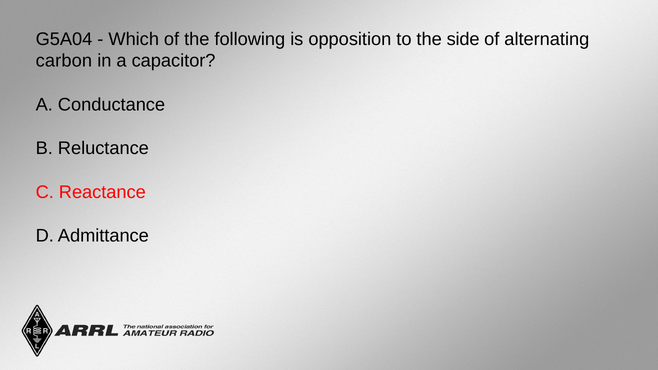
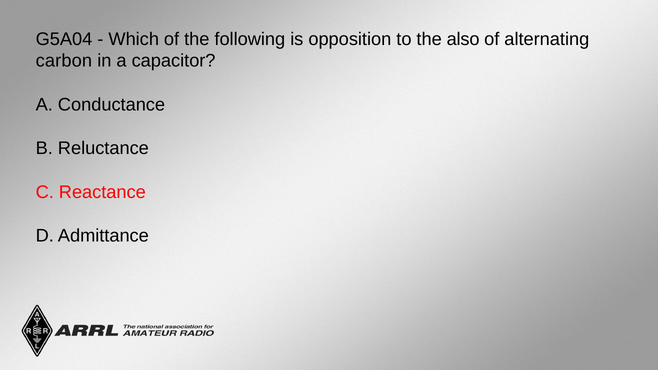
side: side -> also (463, 39)
